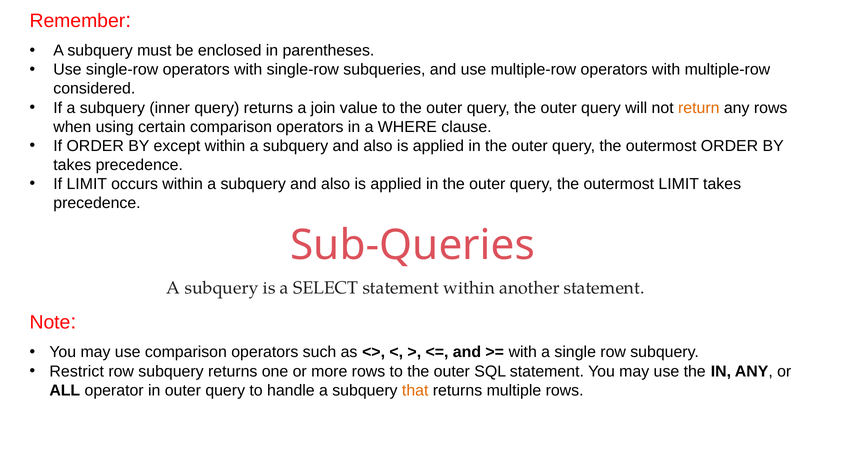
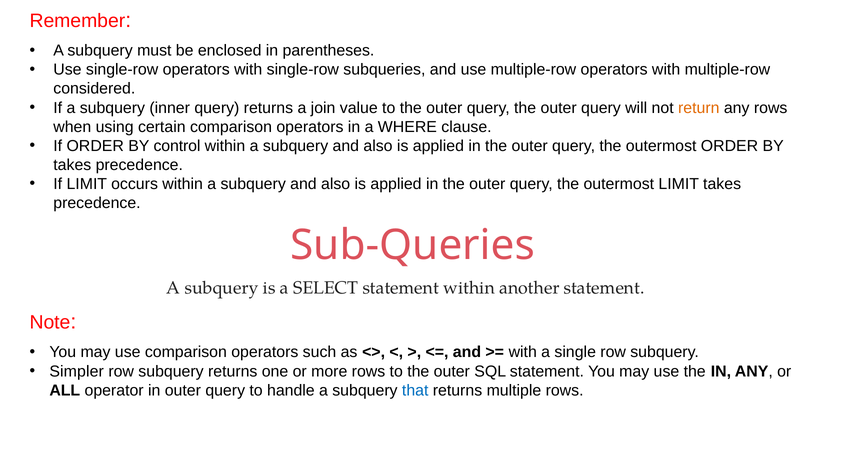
except: except -> control (177, 146)
Restrict: Restrict -> Simpler (77, 372)
that colour: orange -> blue (415, 391)
